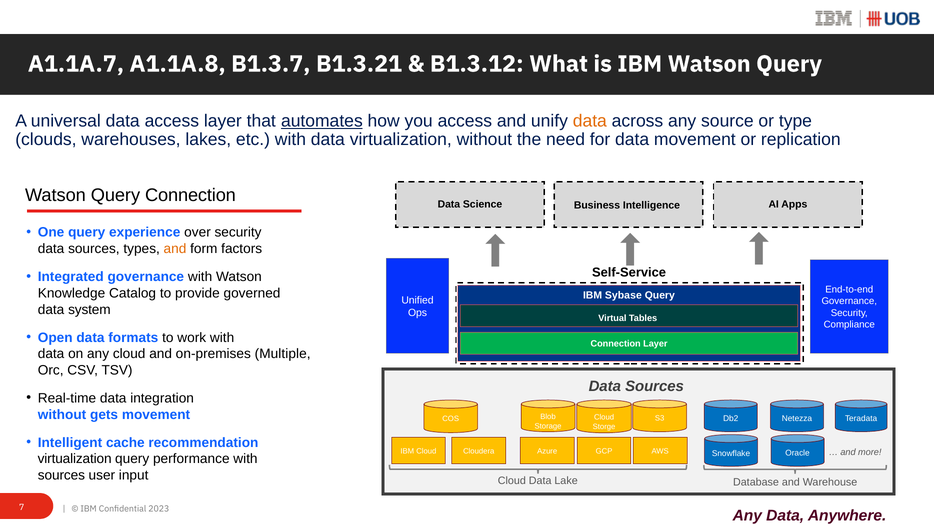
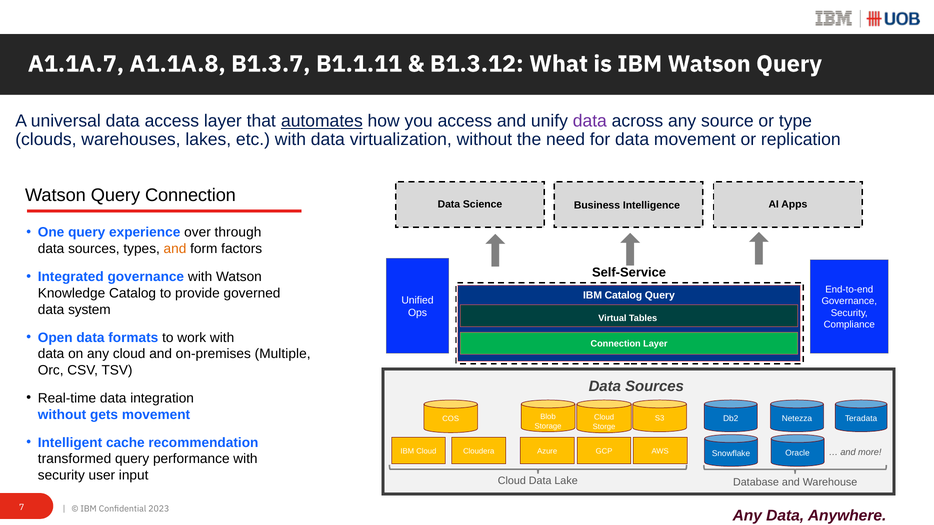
B1.3.21: B1.3.21 -> B1.1.11 (359, 64)
data colour: orange -> purple (590, 121)
over security: security -> through (238, 233)
IBM Sybase: Sybase -> Catalog (623, 296)
virtualization: virtualization -> transformed (75, 459)
sources: sources -> security (61, 476)
